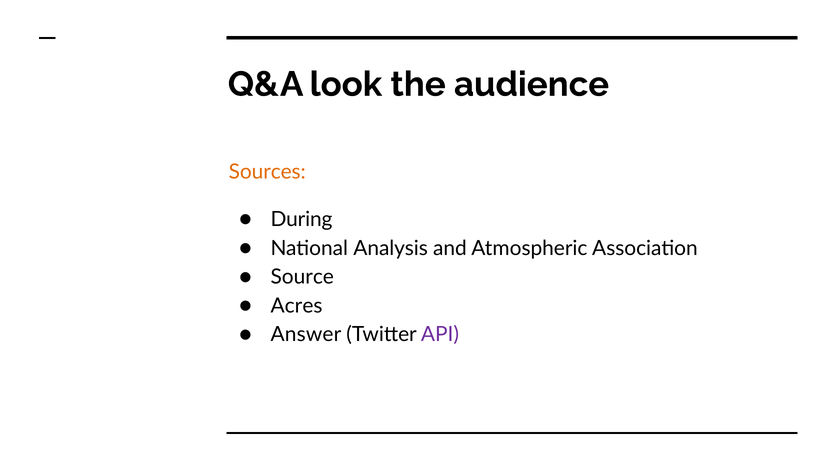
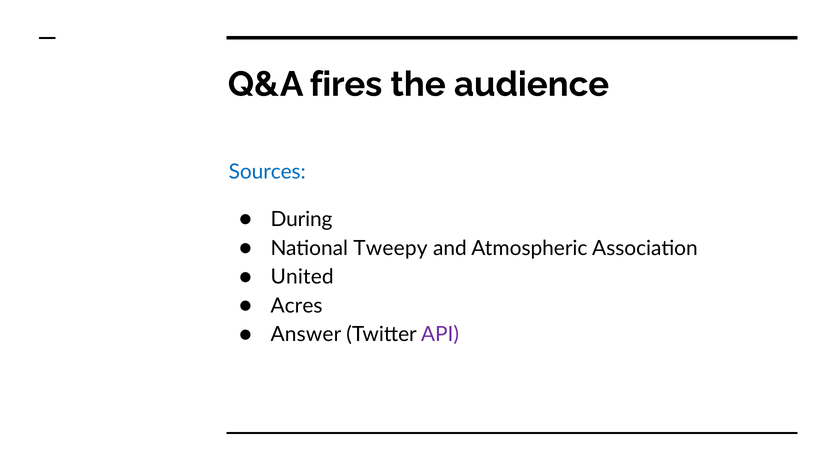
look: look -> fires (346, 84)
Sources colour: orange -> blue (267, 172)
Analysis: Analysis -> Tweepy (390, 248)
Source: Source -> United (302, 277)
